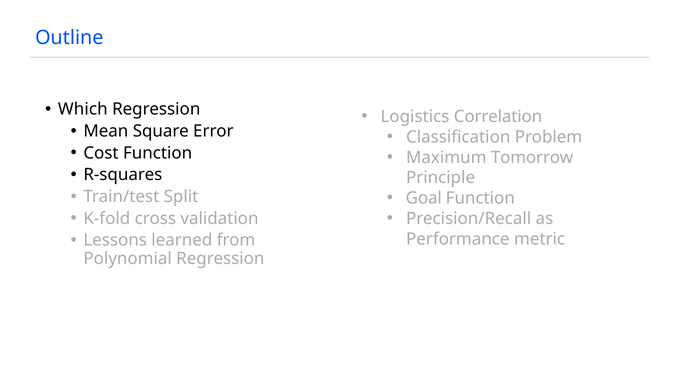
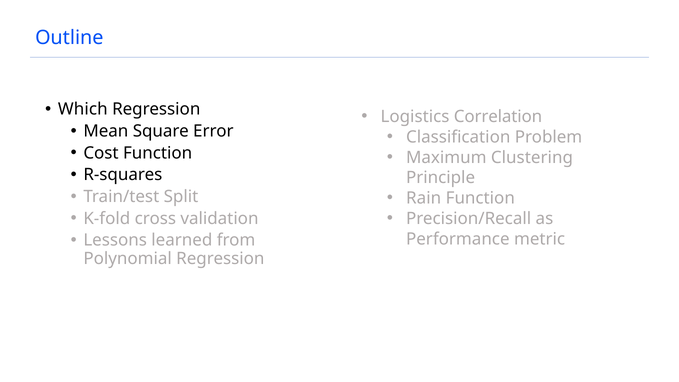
Tomorrow: Tomorrow -> Clustering (532, 157)
Goal: Goal -> Rain (424, 198)
